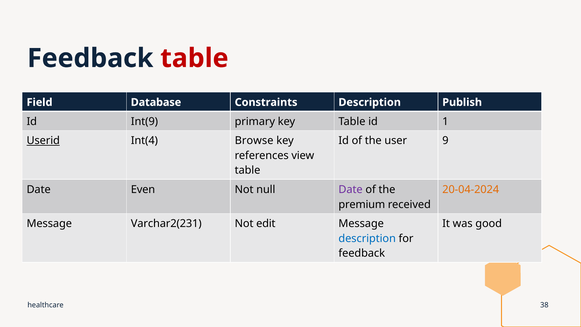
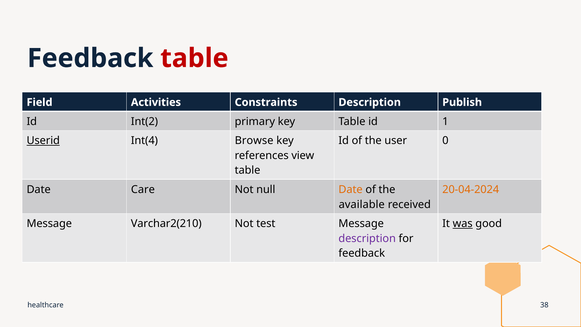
Database: Database -> Activities (156, 102)
Int(9: Int(9 -> Int(2 (144, 121)
9: 9 -> 0 (445, 141)
Even: Even -> Care (143, 189)
Date colour: purple -> orange (351, 189)
premium: premium -> available (362, 204)
Varchar2(231: Varchar2(231 -> Varchar2(210 (166, 224)
edit: edit -> test (266, 224)
was underline: none -> present (463, 224)
description colour: blue -> purple (367, 238)
